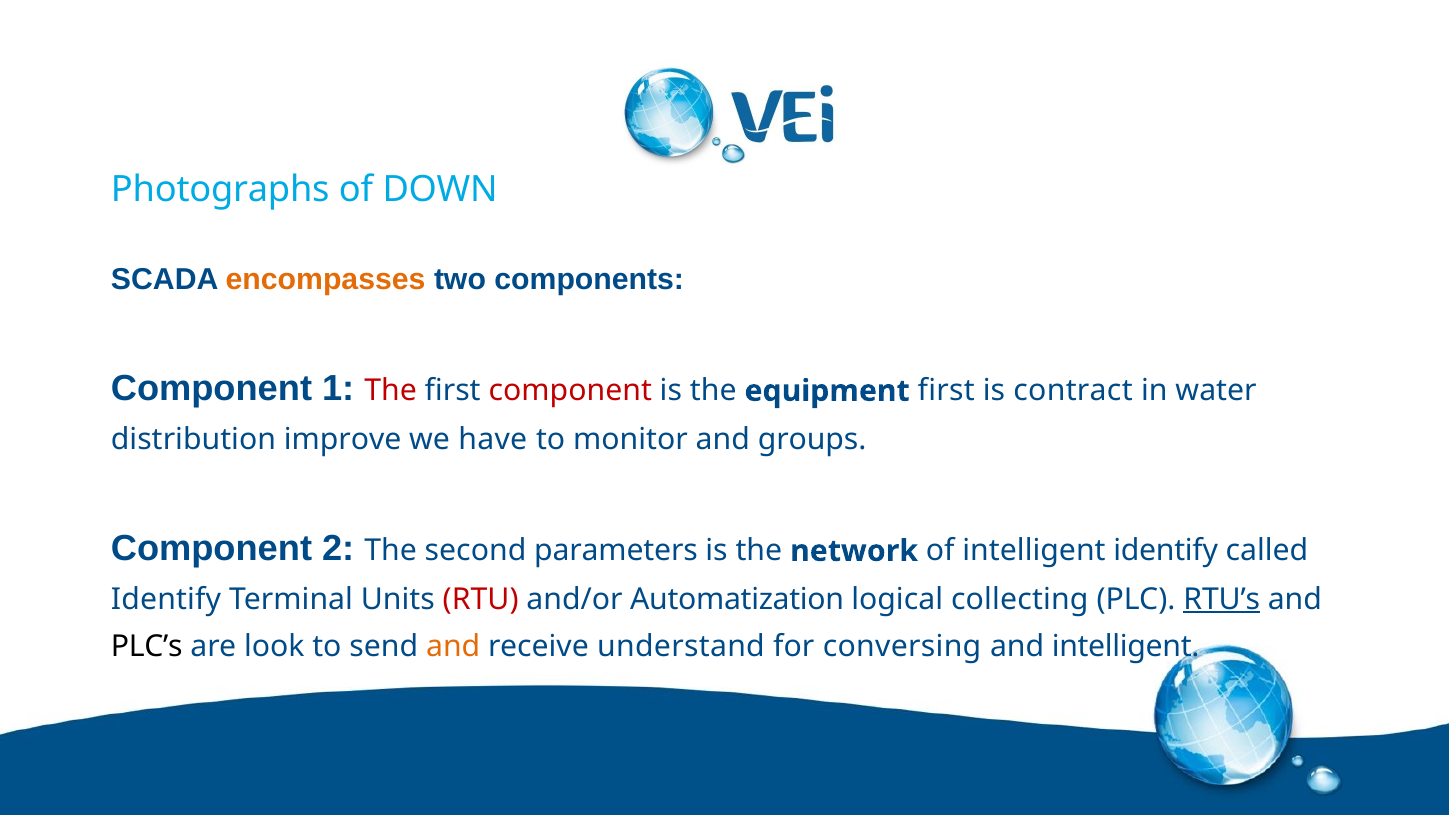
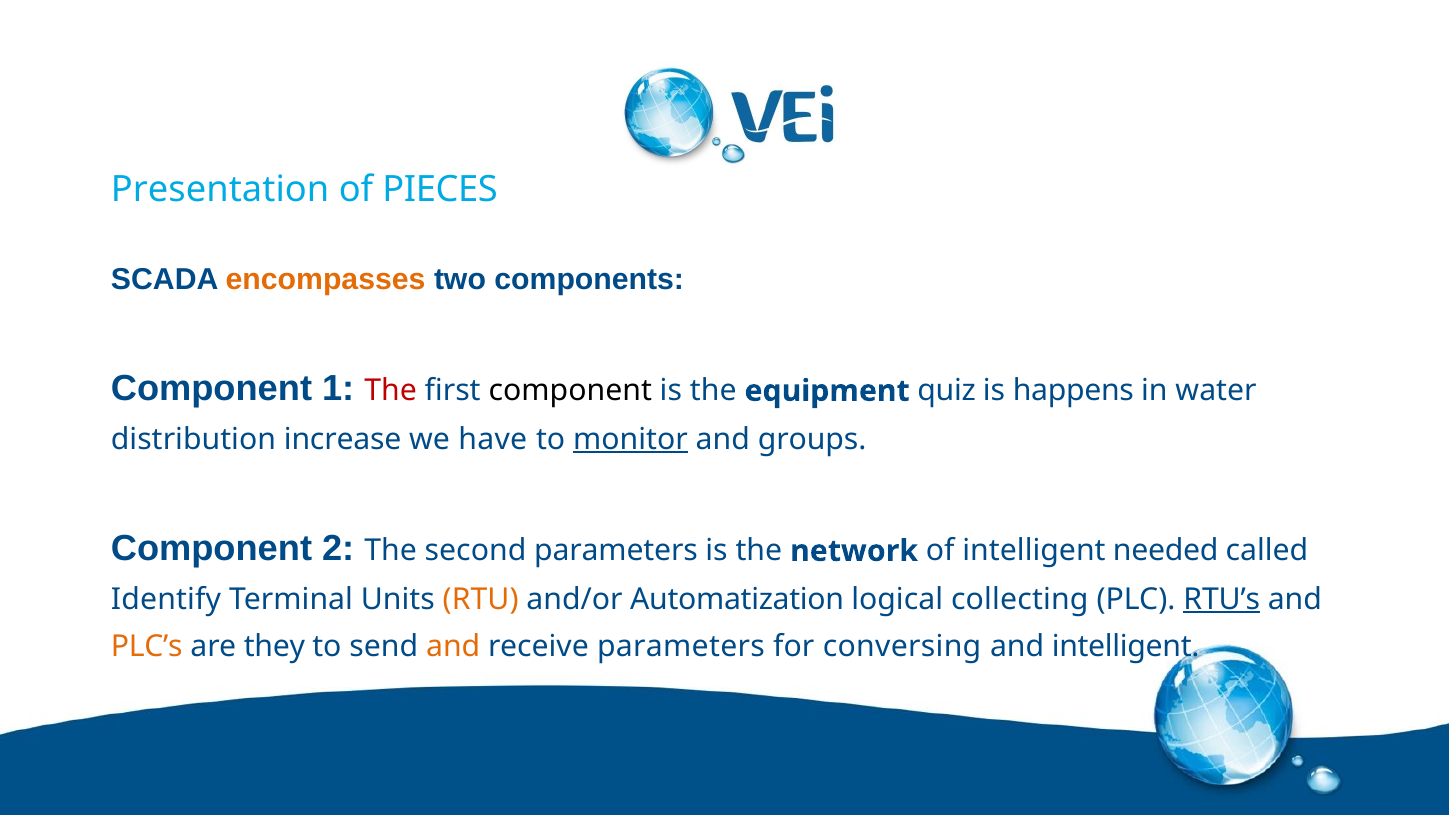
Photographs: Photographs -> Presentation (220, 190)
DOWN: DOWN -> PIECES (440, 190)
component colour: red -> black (570, 391)
equipment first: first -> quiz (947, 391)
contract: contract -> happens (1073, 391)
improve: improve -> increase (343, 439)
monitor underline: none -> present (630, 439)
intelligent identify: identify -> needed (1166, 551)
RTU colour: red -> orange (481, 599)
PLC’s colour: black -> orange (147, 647)
look: look -> they (274, 647)
receive understand: understand -> parameters (681, 647)
